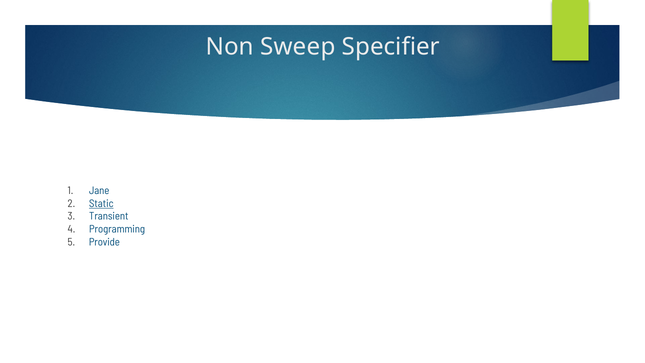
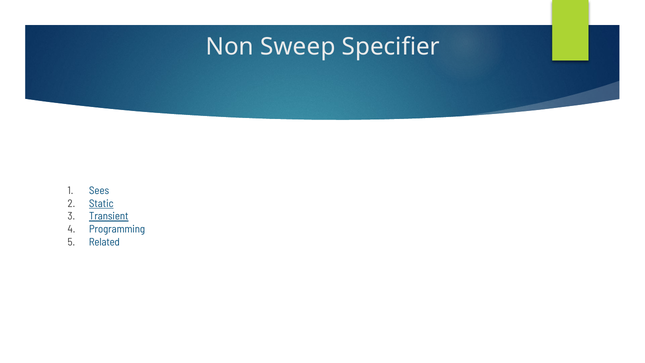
Jane: Jane -> Sees (99, 191)
Transient underline: none -> present (109, 216)
Provide: Provide -> Related (104, 242)
